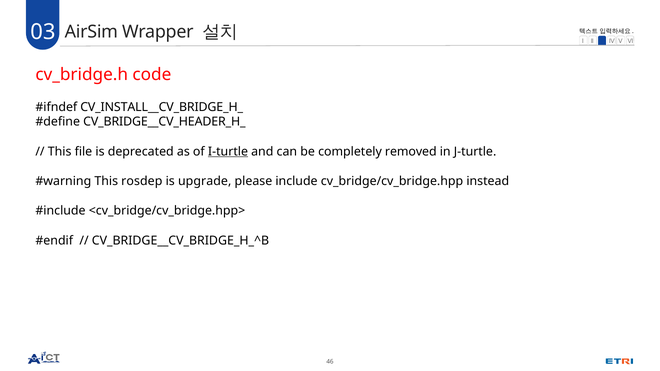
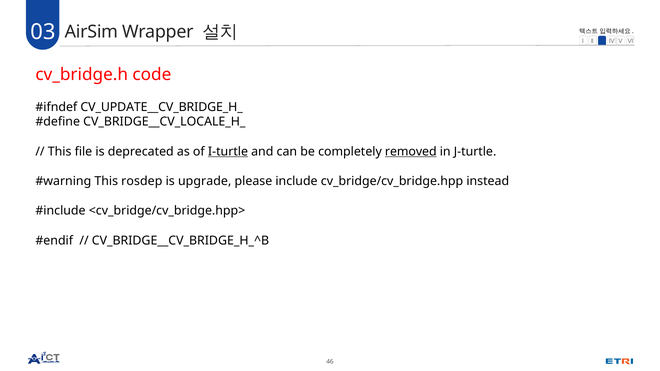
CV_INSTALL__CV_BRIDGE_H_: CV_INSTALL__CV_BRIDGE_H_ -> CV_UPDATE__CV_BRIDGE_H_ (162, 107)
CV_BRIDGE__CV_HEADER_H_: CV_BRIDGE__CV_HEADER_H_ -> CV_BRIDGE__CV_LOCALE_H_ (164, 122)
removed underline: none -> present (411, 152)
